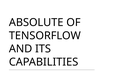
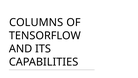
ABSOLUTE: ABSOLUTE -> COLUMNS (36, 22)
